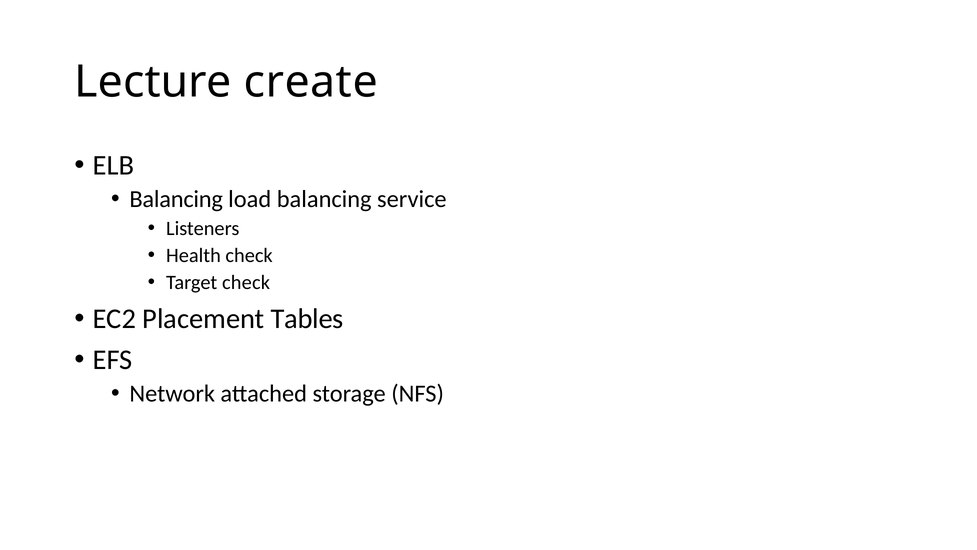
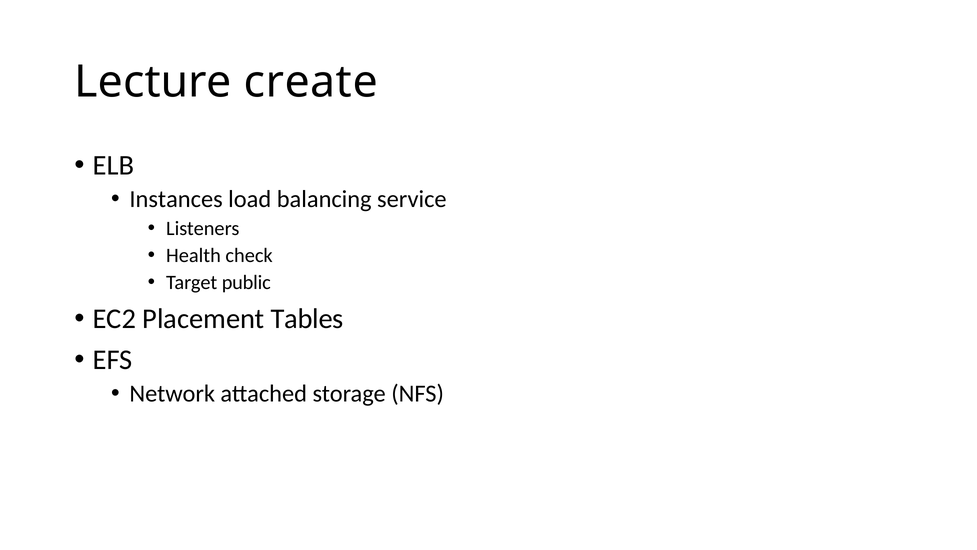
Balancing: Balancing -> Instances (176, 199)
Target check: check -> public (246, 282)
